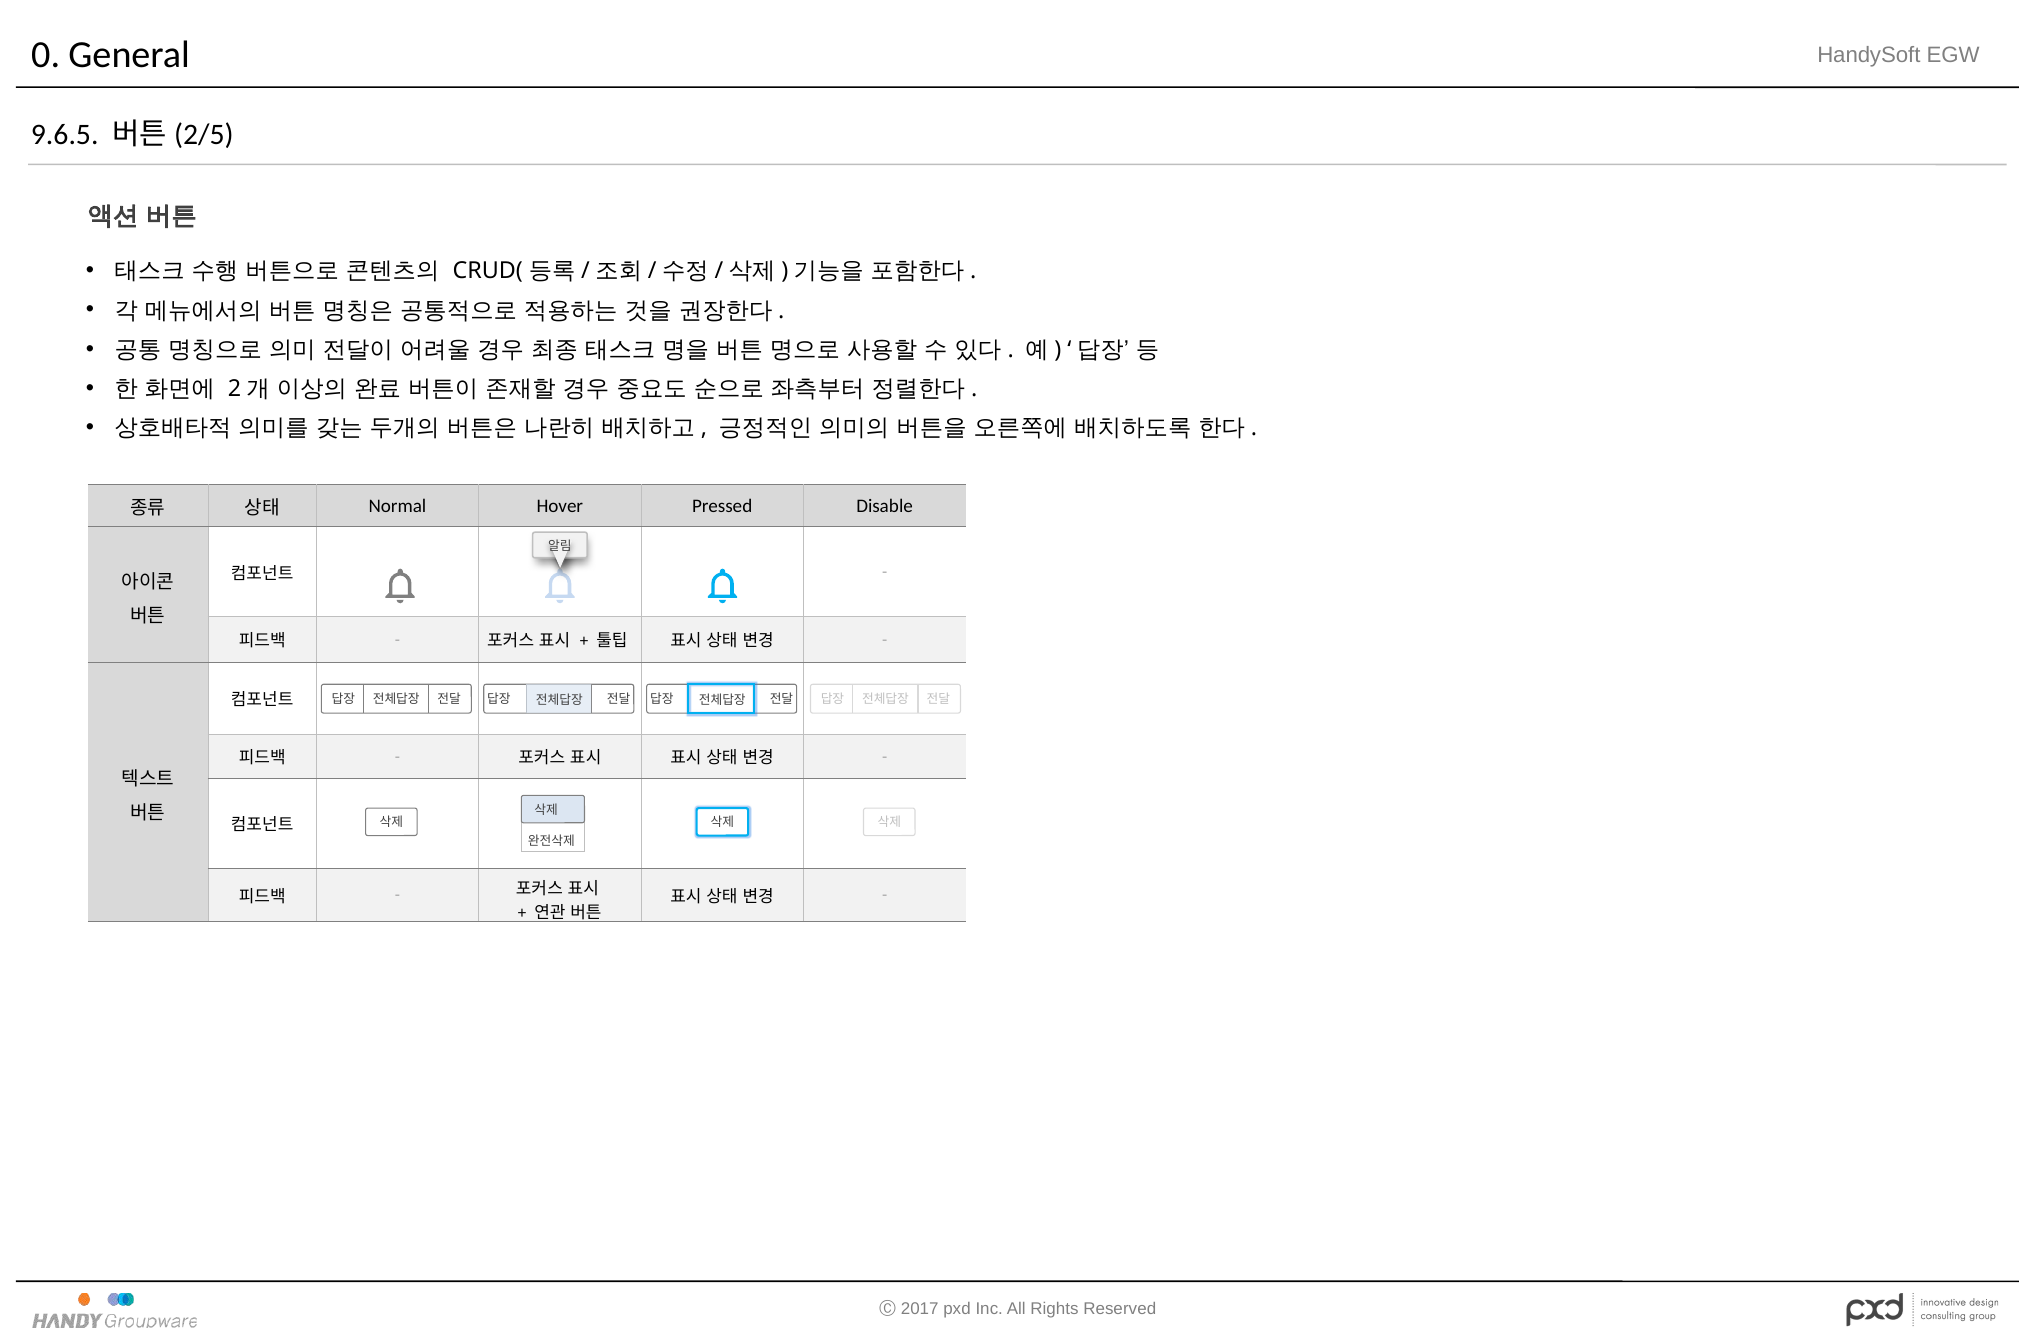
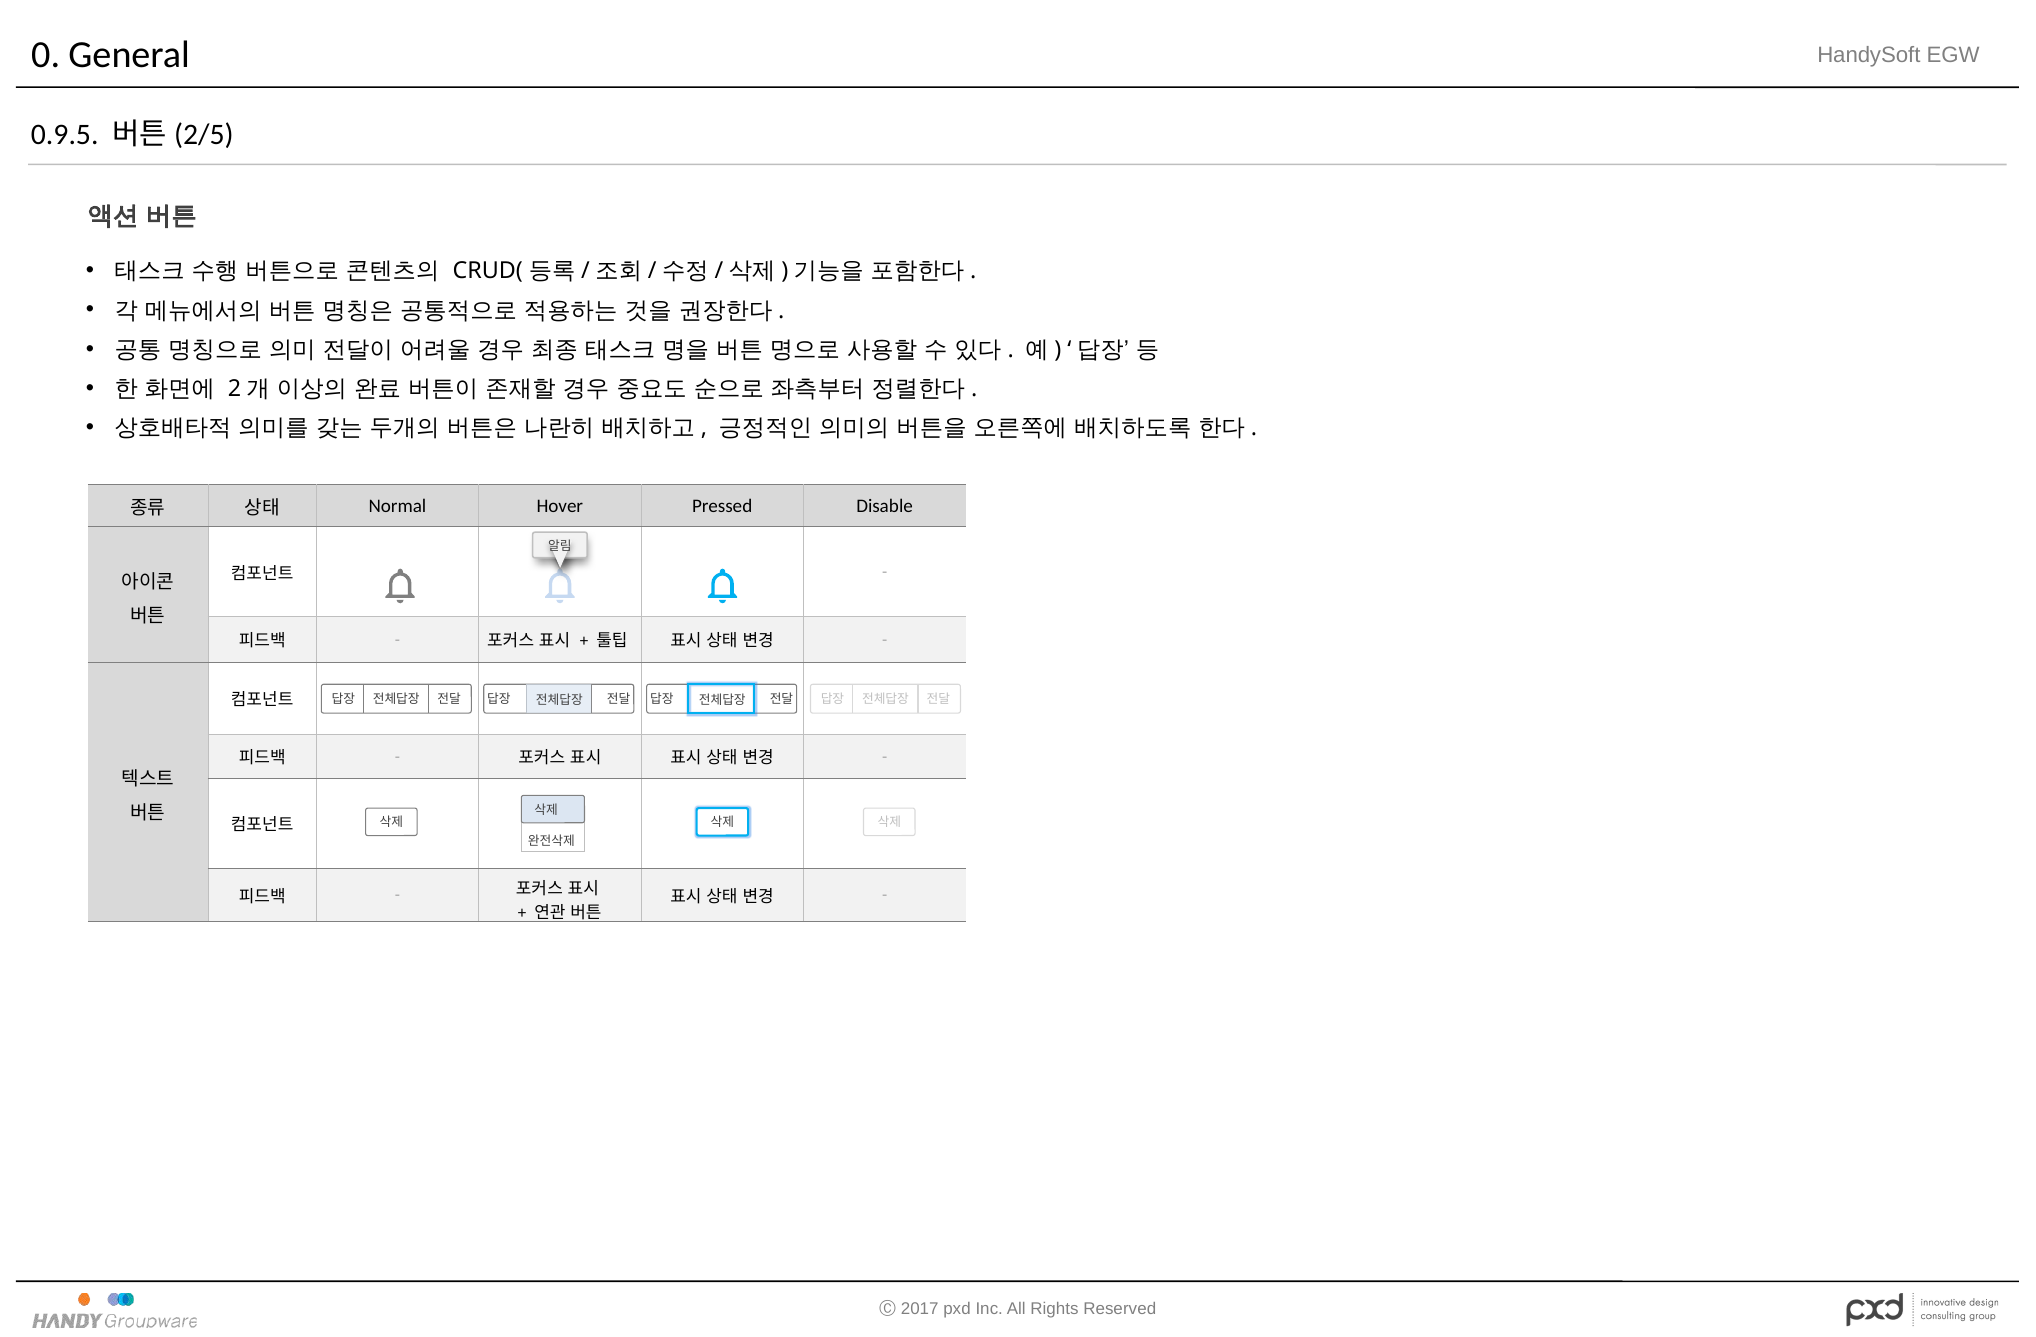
9.6.5: 9.6.5 -> 0.9.5 (65, 135)
